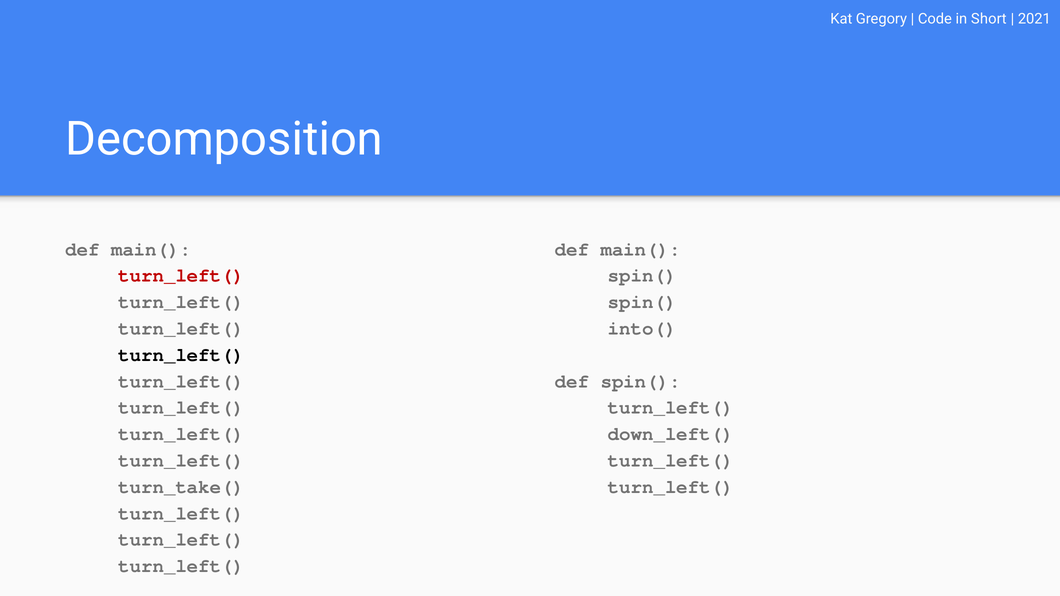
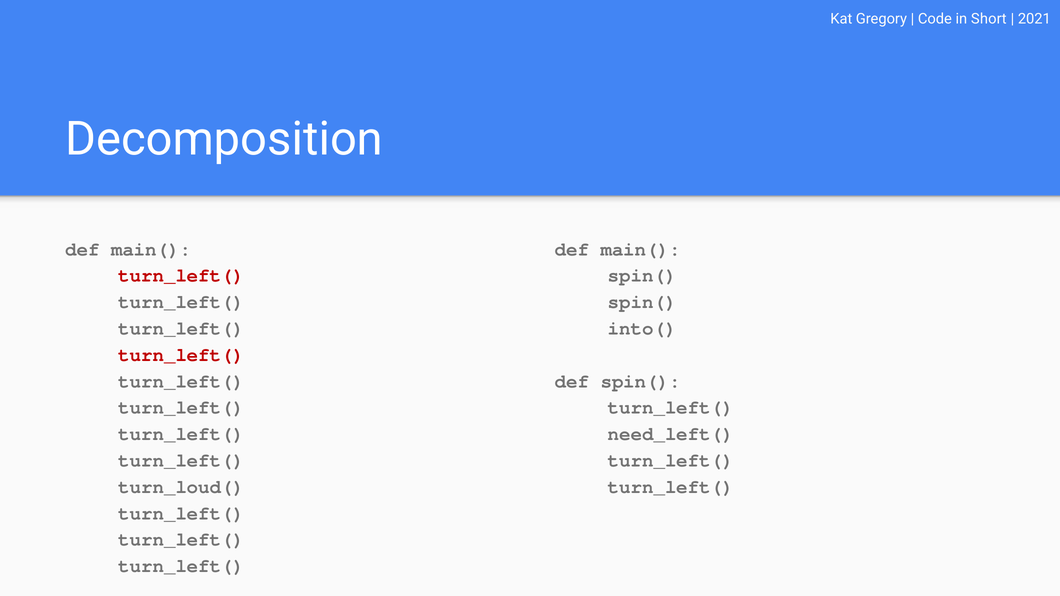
turn_left( colour: black -> red (181, 355)
down_left(: down_left( -> need_left( (671, 434)
turn_take(: turn_take( -> turn_loud( (181, 487)
